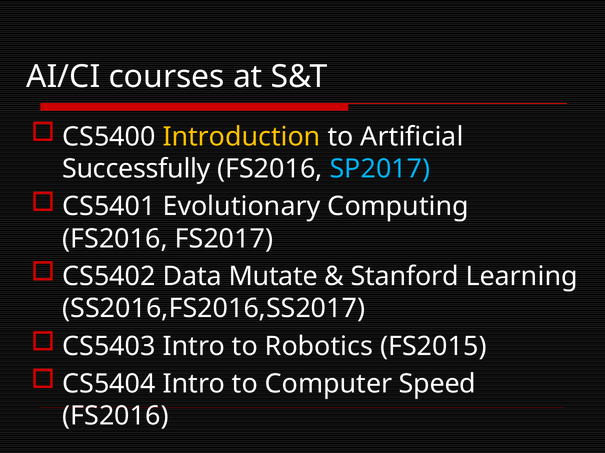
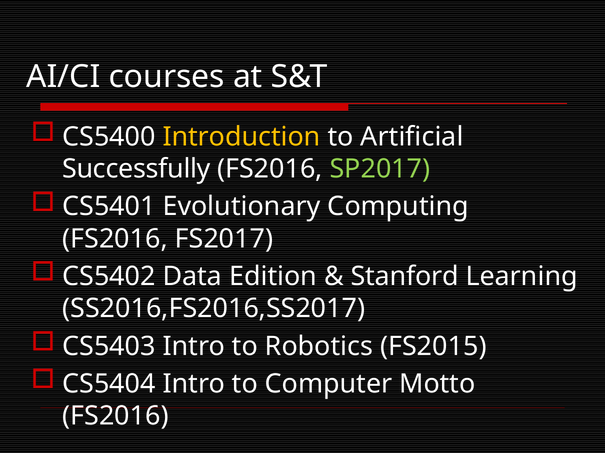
SP2017 colour: light blue -> light green (380, 169)
Mutate: Mutate -> Edition (273, 277)
Speed: Speed -> Motto (437, 384)
